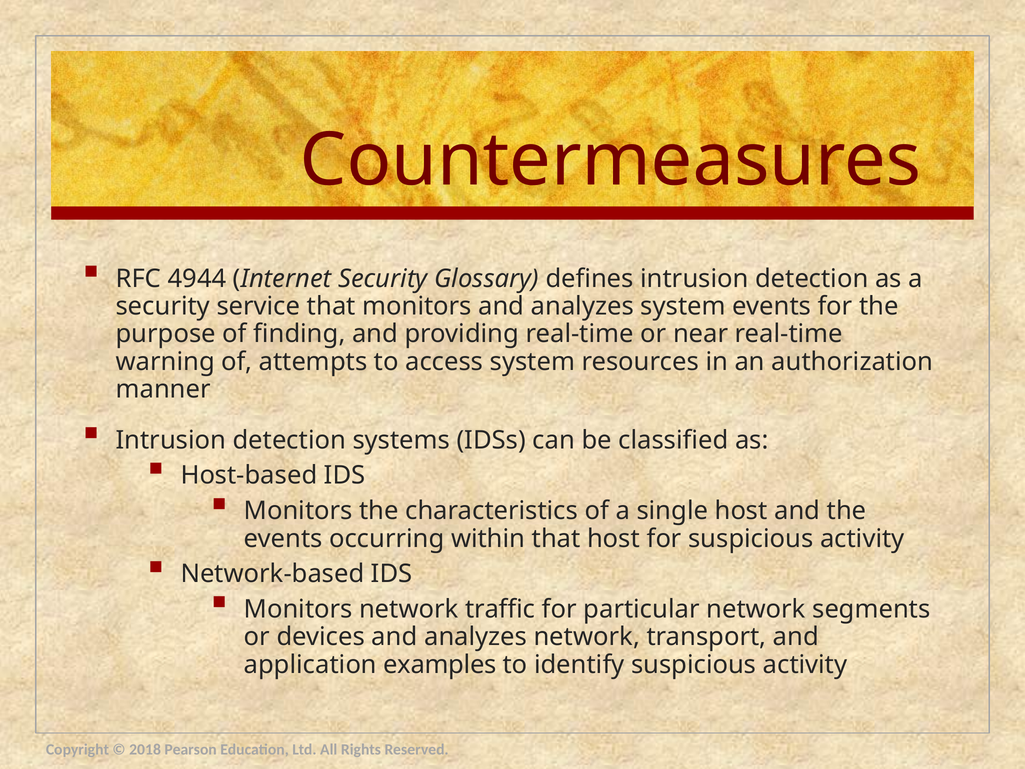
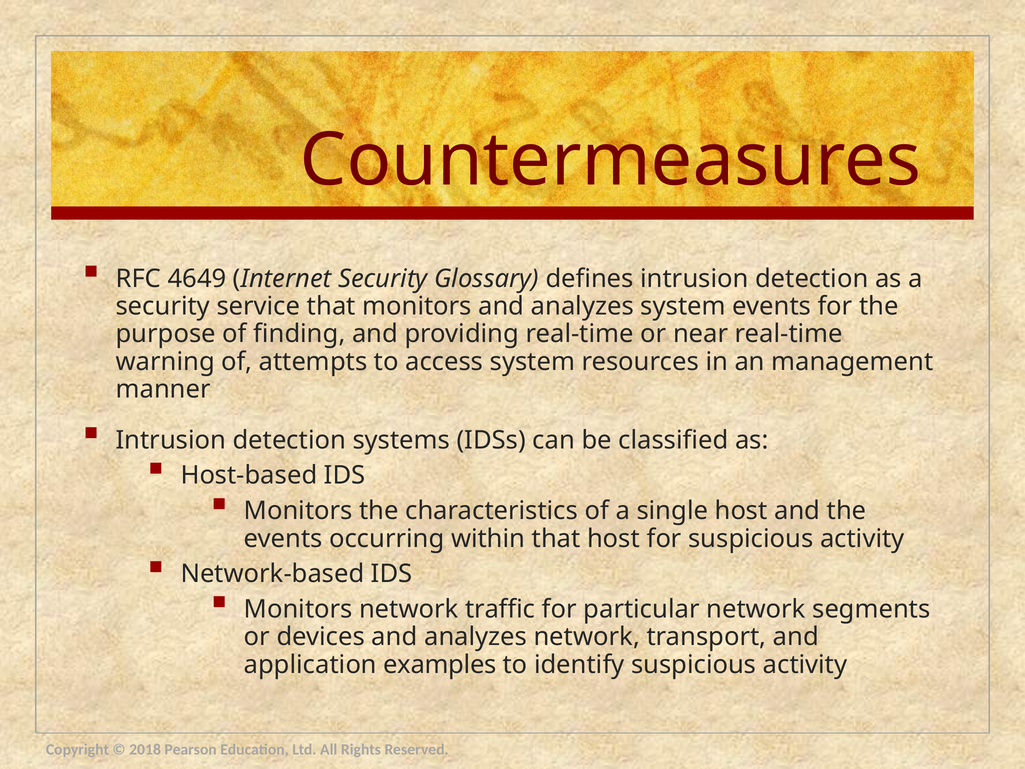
4944: 4944 -> 4649 (197, 279)
authorization: authorization -> management (852, 362)
